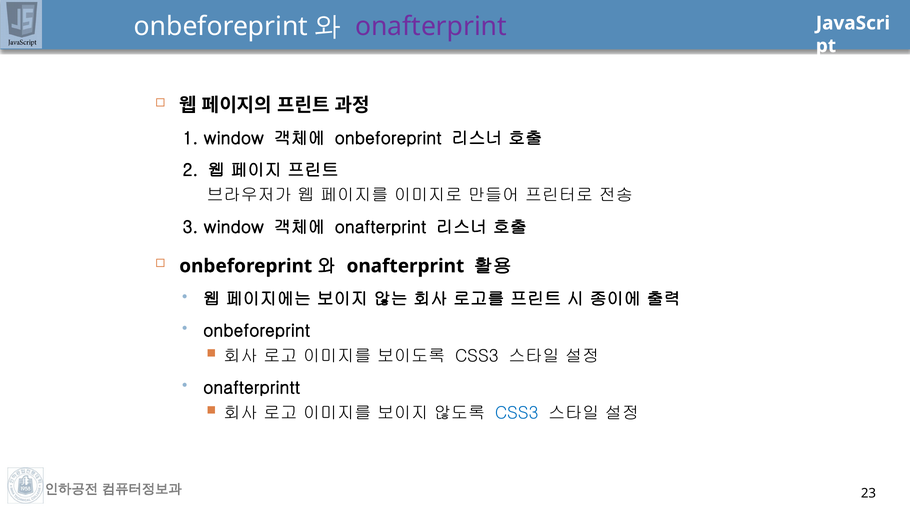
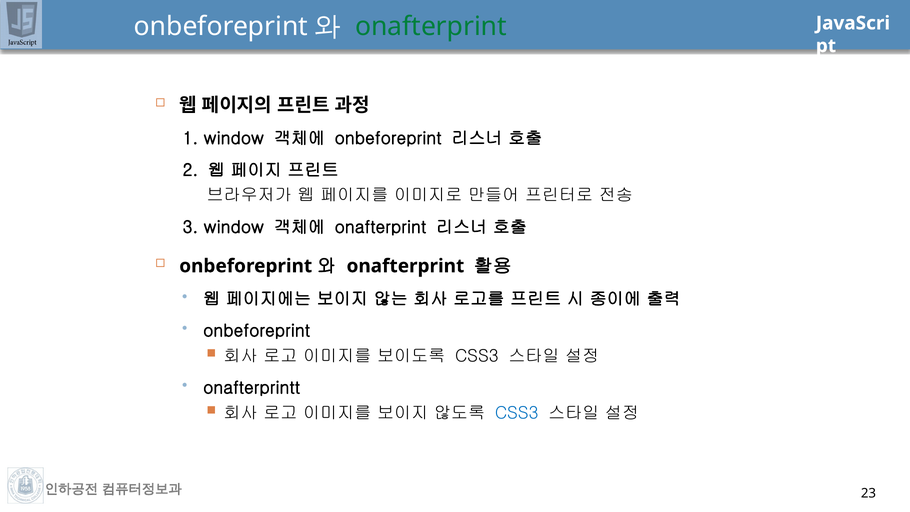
onafterprint colour: purple -> green (431, 27)
